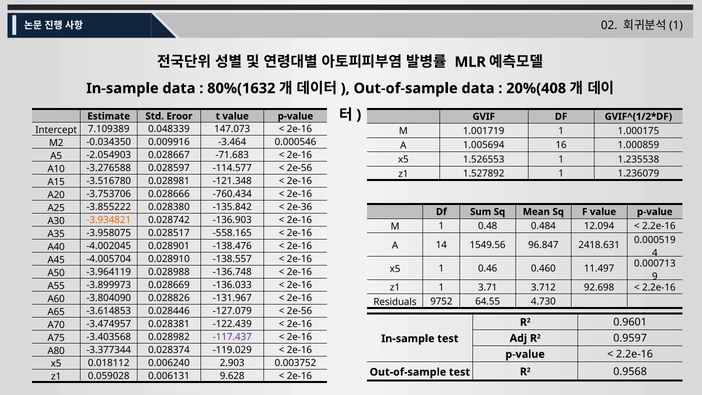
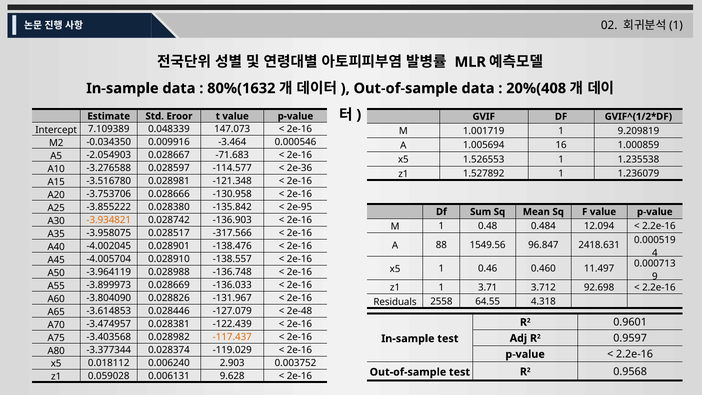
1.000175: 1.000175 -> 9.209819 (638, 131)
2e-56: 2e-56 -> 2e-36 (299, 168)
-760.434: -760.434 -> -130.958 (232, 194)
2e-36: 2e-36 -> 2e-95 (299, 207)
-558.165: -558.165 -> -317.566 (232, 233)
14: 14 -> 88 (441, 245)
9752: 9752 -> 2558 (441, 301)
4.730: 4.730 -> 4.318 (543, 301)
2e-56: 2e-56 -> 2e-48 (299, 311)
-117.437 colour: purple -> orange (232, 337)
